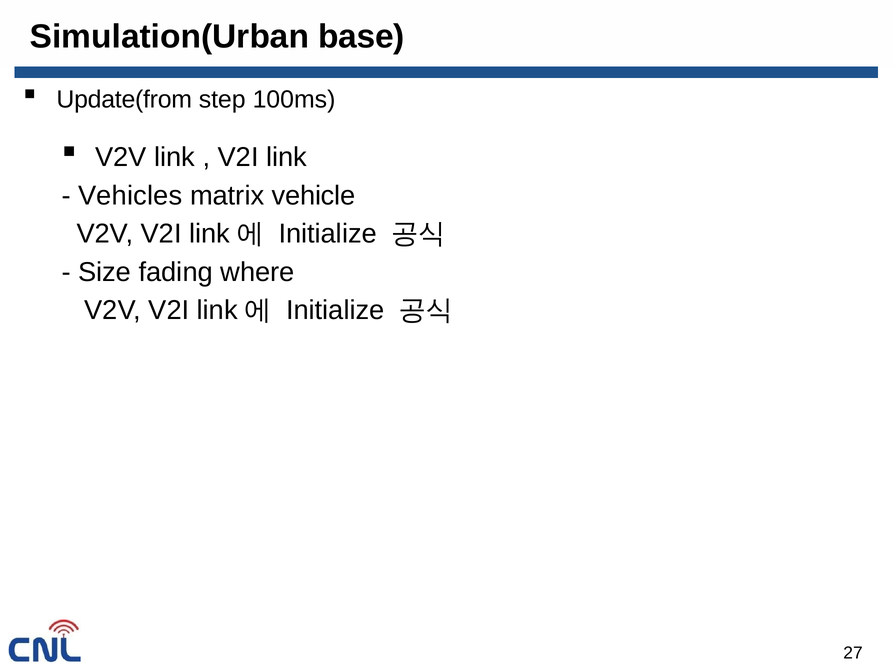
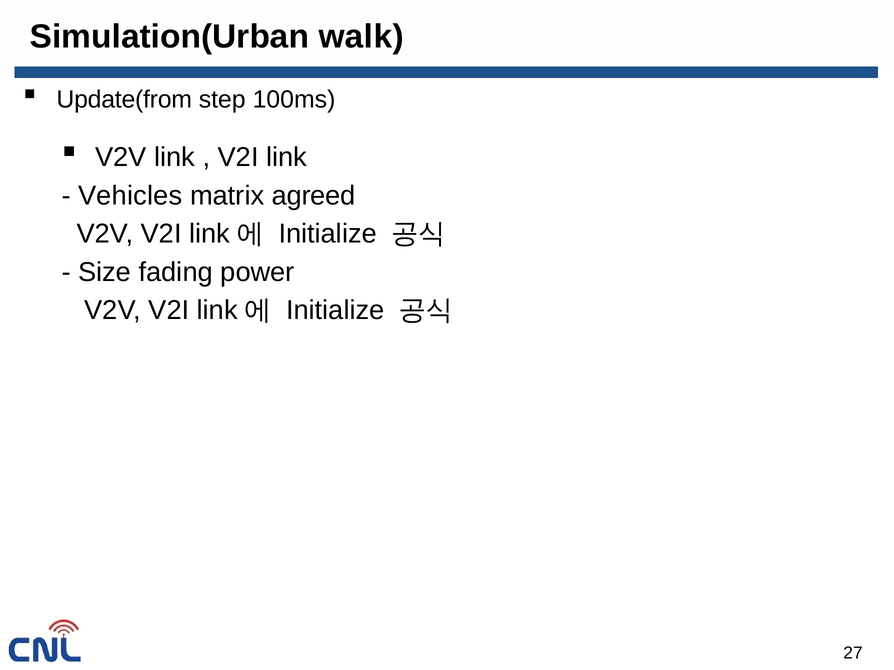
base: base -> walk (361, 37)
vehicle: vehicle -> agreed (314, 196)
where: where -> power (257, 272)
